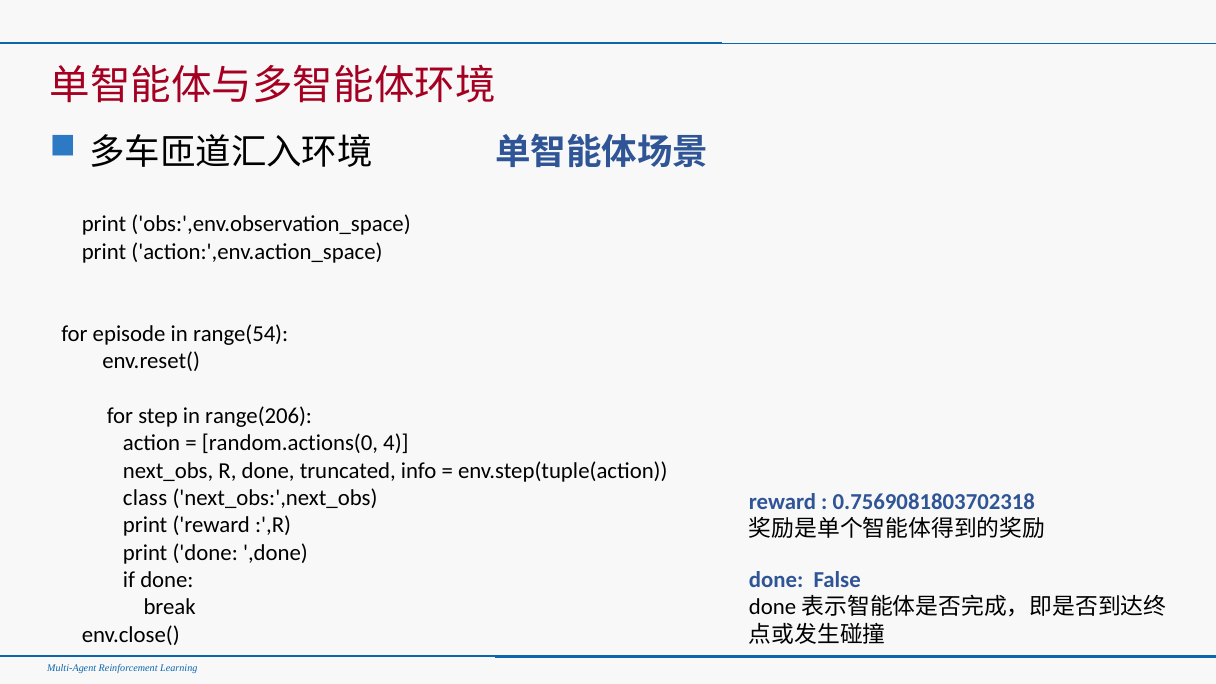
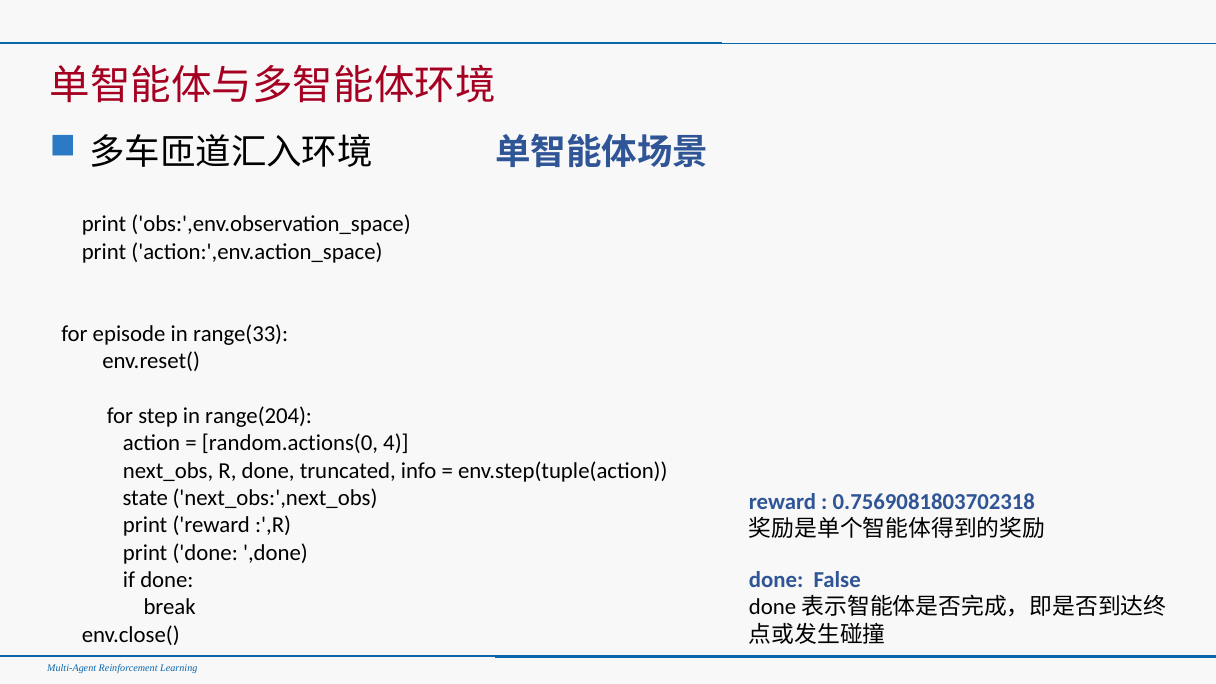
range(54: range(54 -> range(33 (241, 334)
range(206: range(206 -> range(204 (259, 416)
class: class -> state (145, 498)
